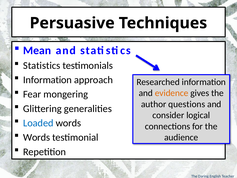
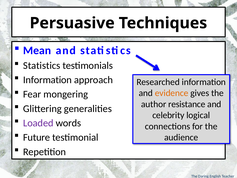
questions: questions -> resistance (187, 104)
consider: consider -> celebrity (168, 115)
Loaded colour: blue -> purple (38, 123)
Words: Words -> Future (37, 137)
